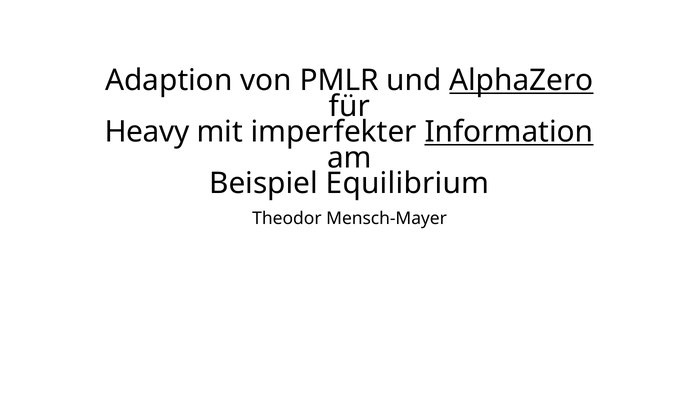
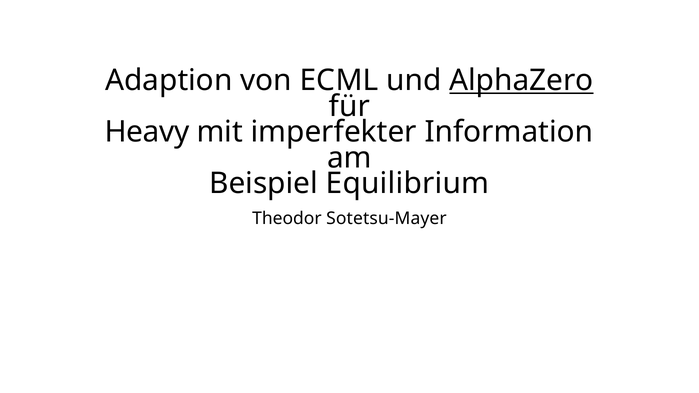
PMLR: PMLR -> ECML (339, 80)
Information underline: present -> none (509, 132)
Mensch-Mayer: Mensch-Mayer -> Sotetsu-Mayer (386, 218)
